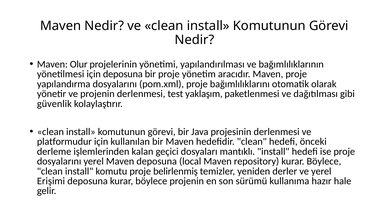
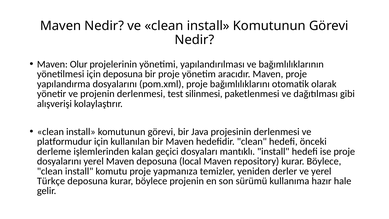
yaklaşım: yaklaşım -> silinmesi (204, 94)
güvenlik: güvenlik -> alışverişi (54, 104)
belirlenmiş: belirlenmiş -> yapmanıza (175, 171)
Erişimi: Erişimi -> Türkçe (51, 181)
